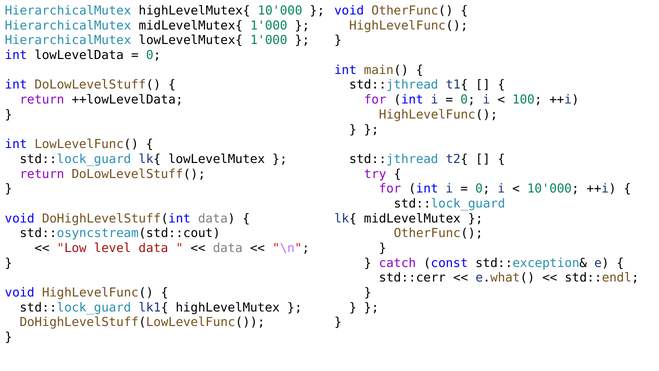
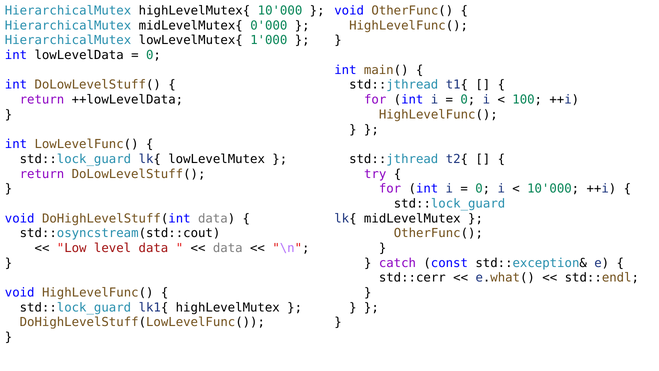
midLevelMutex{ 1'000: 1'000 -> 0'000 (269, 26)
